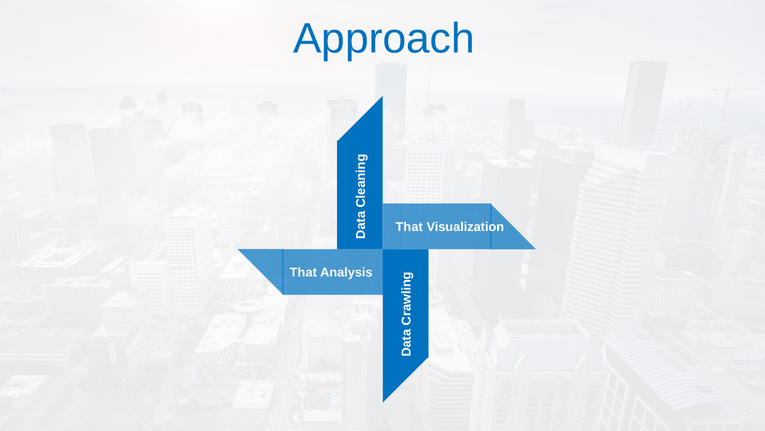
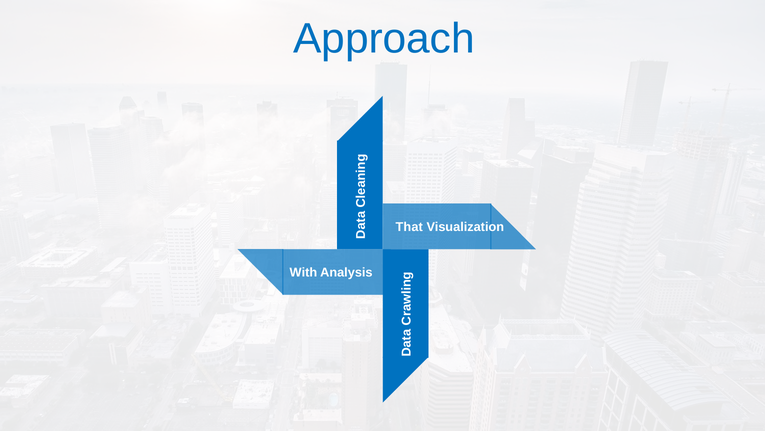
That: That -> With (303, 272)
